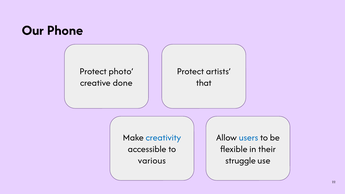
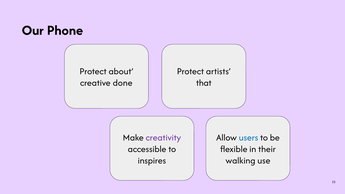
photo: photo -> about (121, 71)
creativity colour: blue -> purple (163, 138)
various: various -> inspires (152, 161)
struggle: struggle -> walking (240, 161)
